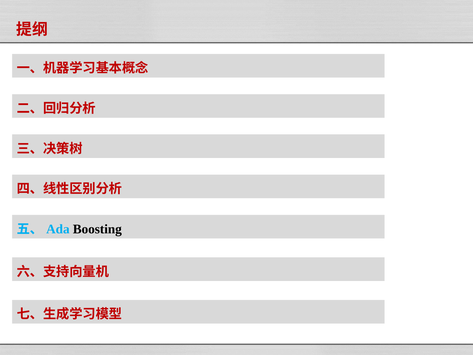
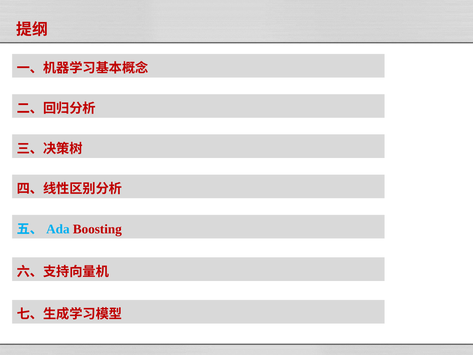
Boosting colour: black -> red (97, 229)
